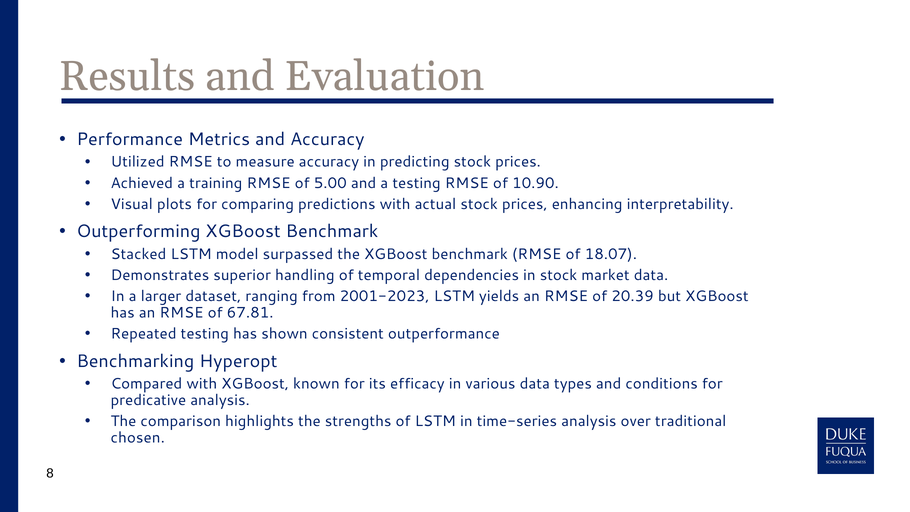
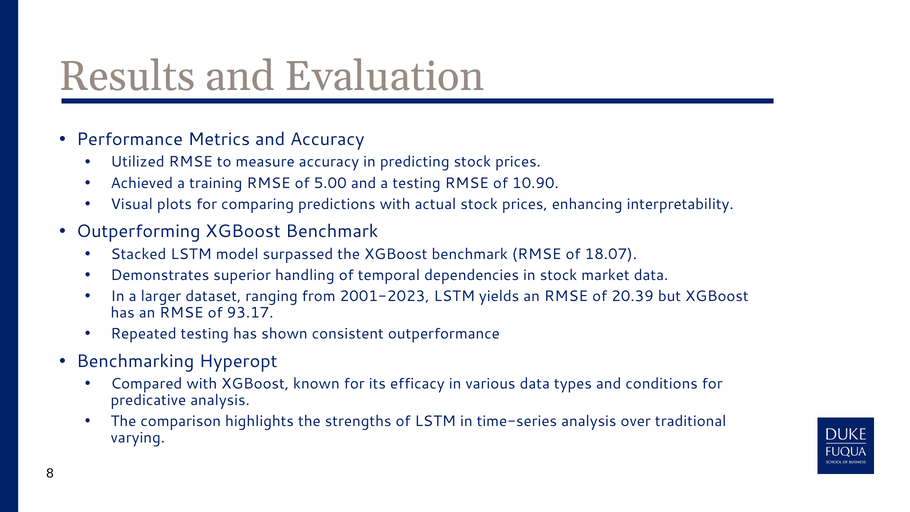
67.81: 67.81 -> 93.17 (250, 313)
chosen: chosen -> varying (138, 438)
